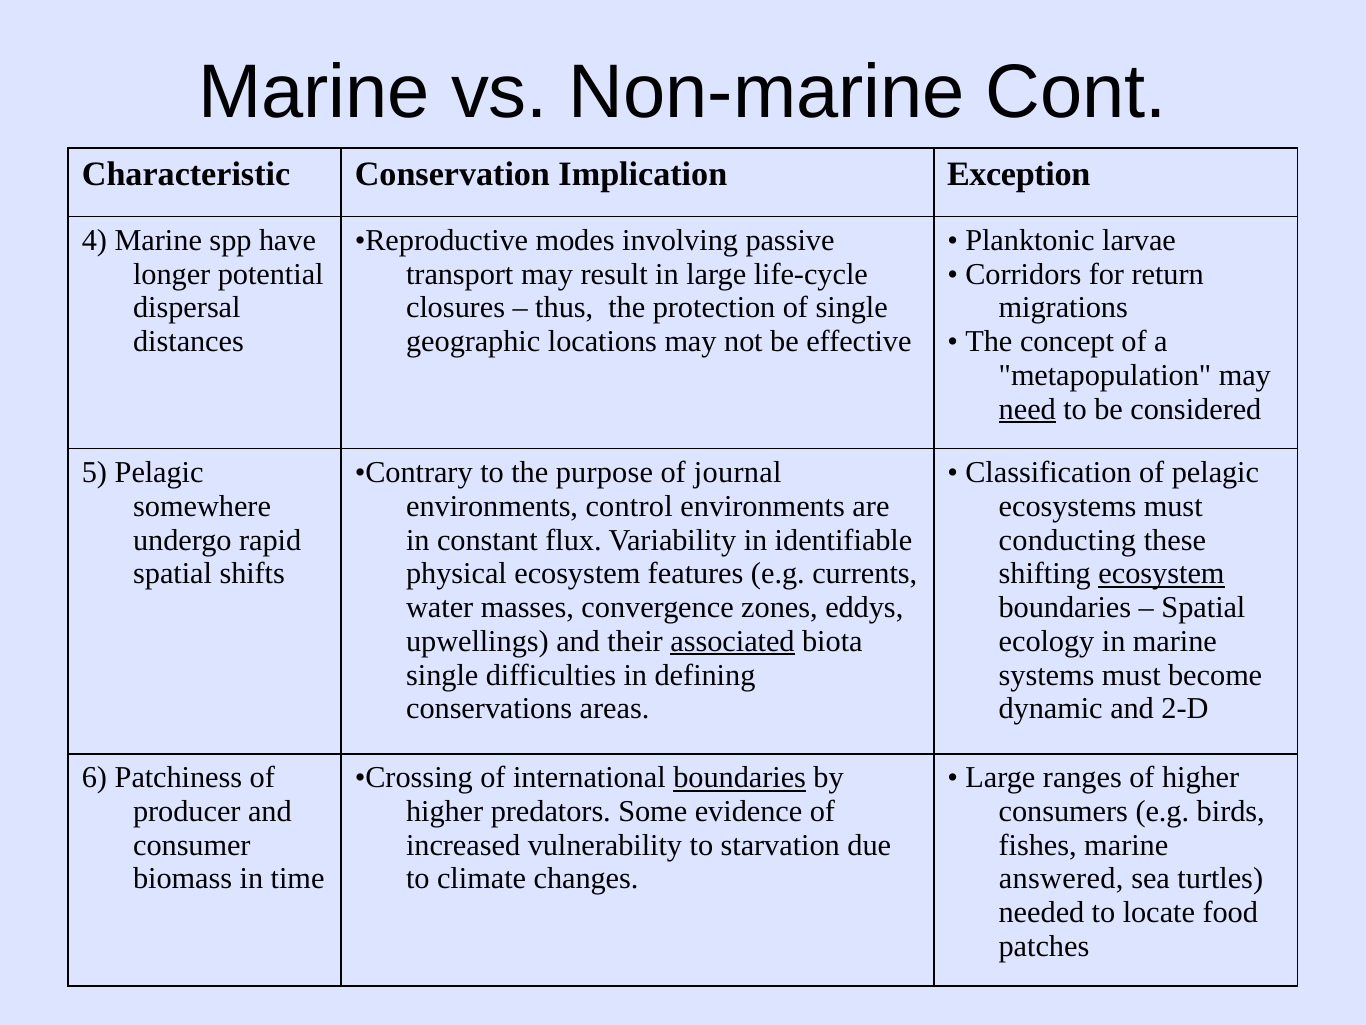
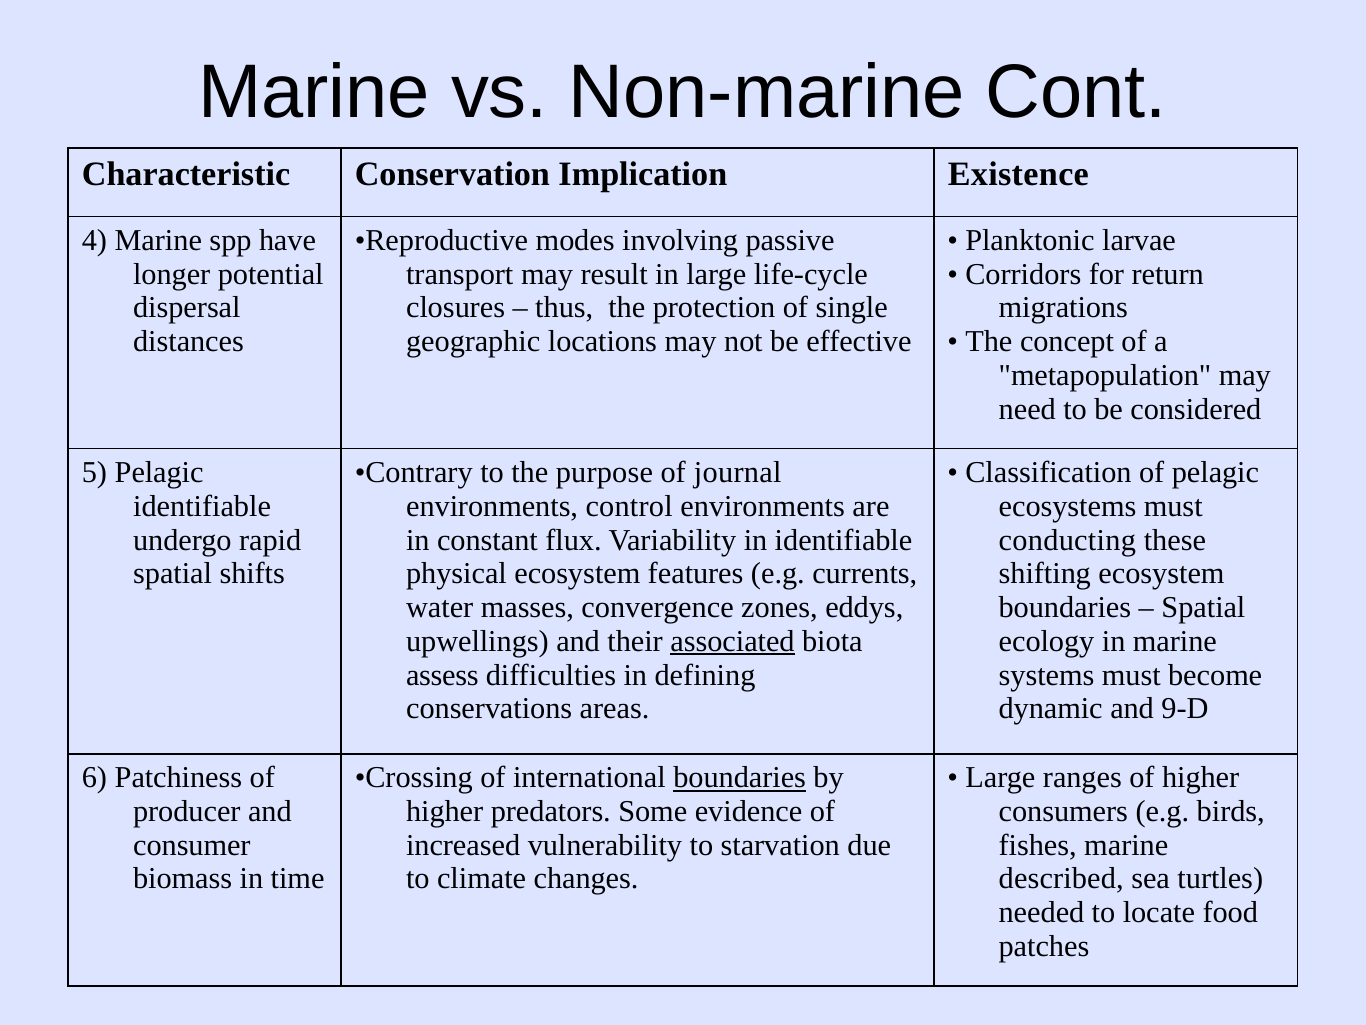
Exception: Exception -> Existence (1018, 174)
need underline: present -> none (1027, 409)
somewhere: somewhere -> identifiable (202, 506)
ecosystem underline: present -> none (1161, 574)
single: single -> assess (442, 675)
2-D: 2-D -> 9-D (1185, 708)
answered: answered -> described (1061, 878)
